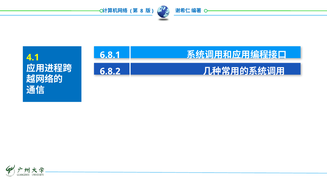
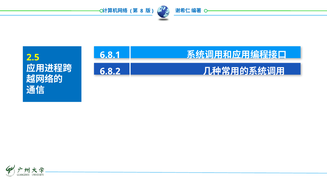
4.1: 4.1 -> 2.5 (33, 57)
